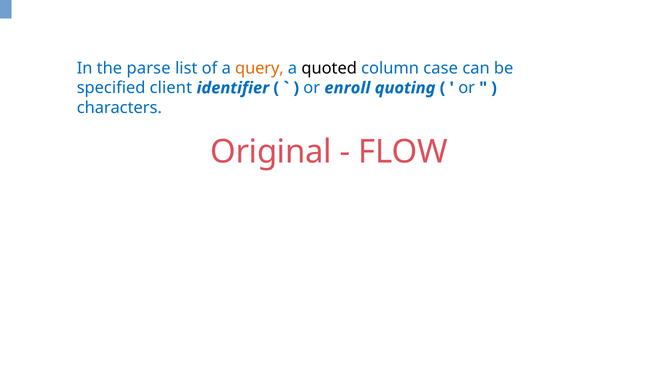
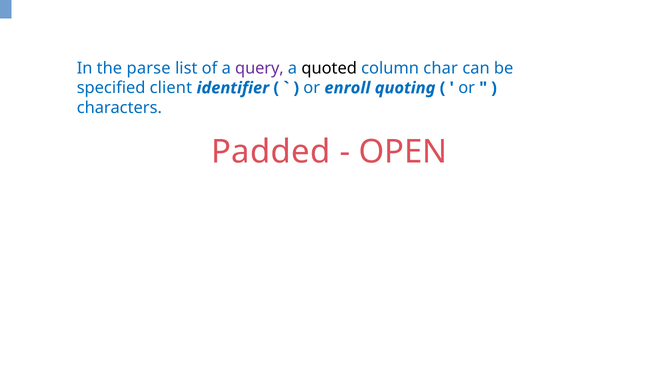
query colour: orange -> purple (259, 68)
case: case -> char (441, 68)
Original: Original -> Padded (271, 152)
FLOW: FLOW -> OPEN (403, 152)
